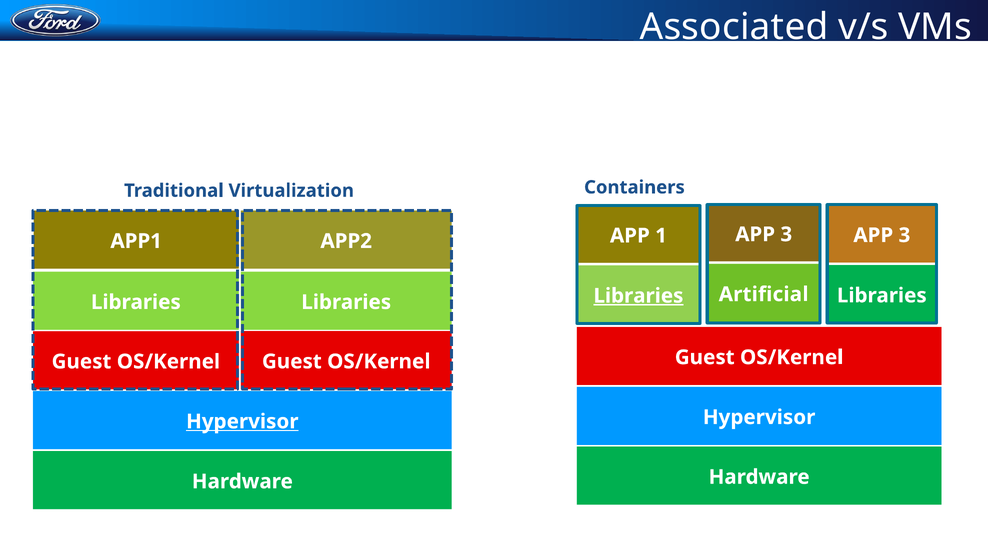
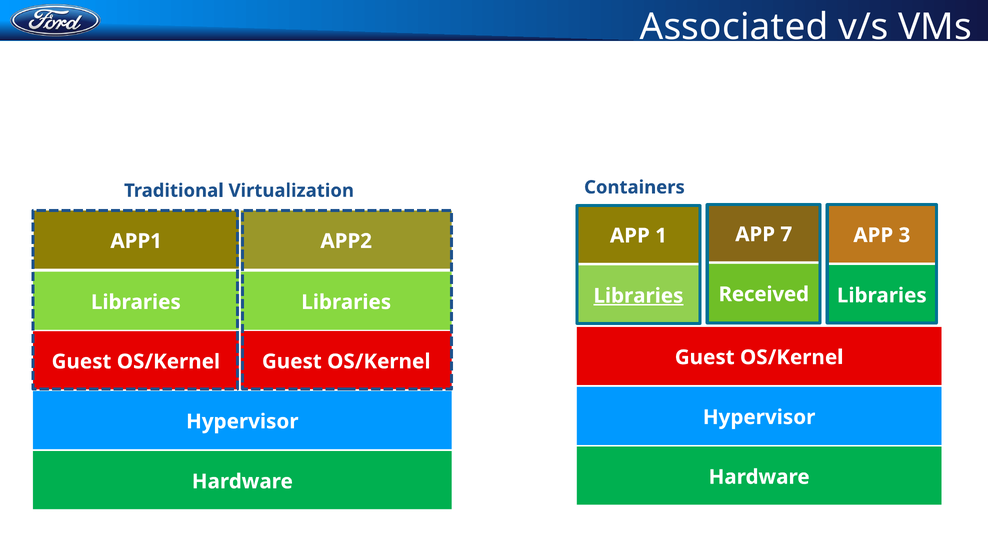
3: 3 -> 7 (786, 234)
Artificial: Artificial -> Received (764, 294)
Hypervisor underline: present -> none (242, 421)
